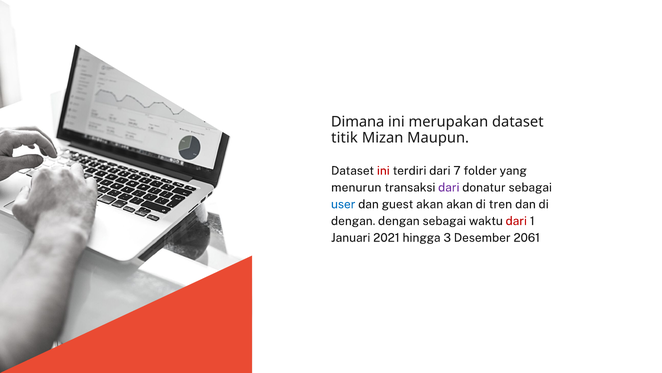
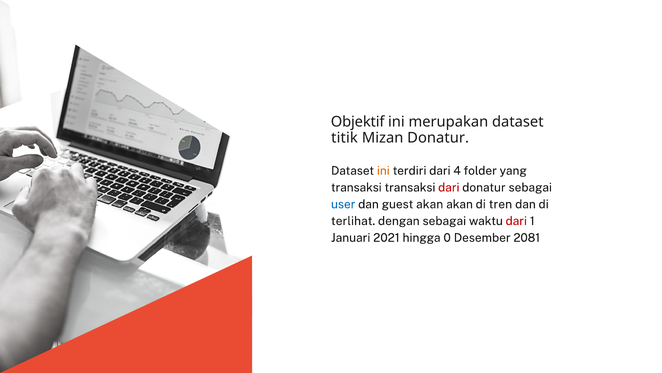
Dimana: Dimana -> Objektif (358, 122)
Mizan Maupun: Maupun -> Donatur (438, 138)
ini colour: red -> orange (383, 170)
7: 7 -> 4 (457, 170)
menurun: menurun -> transaksi (356, 187)
dari colour: purple -> red (449, 187)
dengan: dengan -> terlihat (353, 221)
3: 3 -> 0 (447, 237)
2061: 2061 -> 2081 (527, 237)
